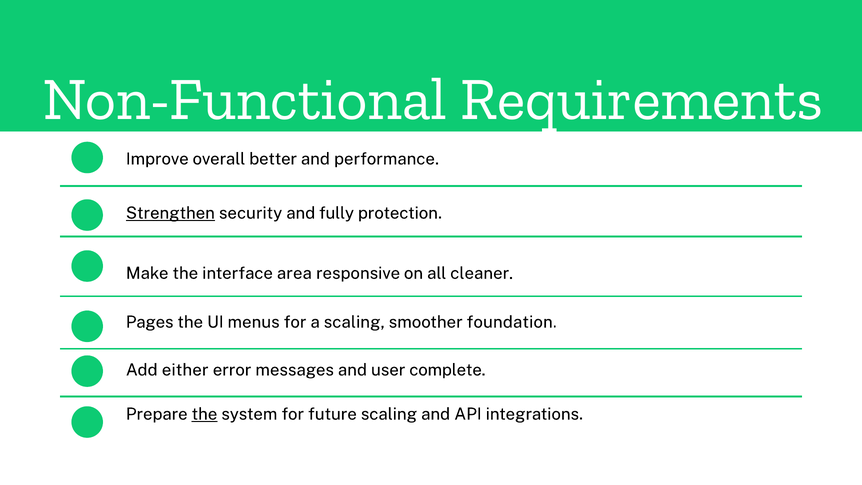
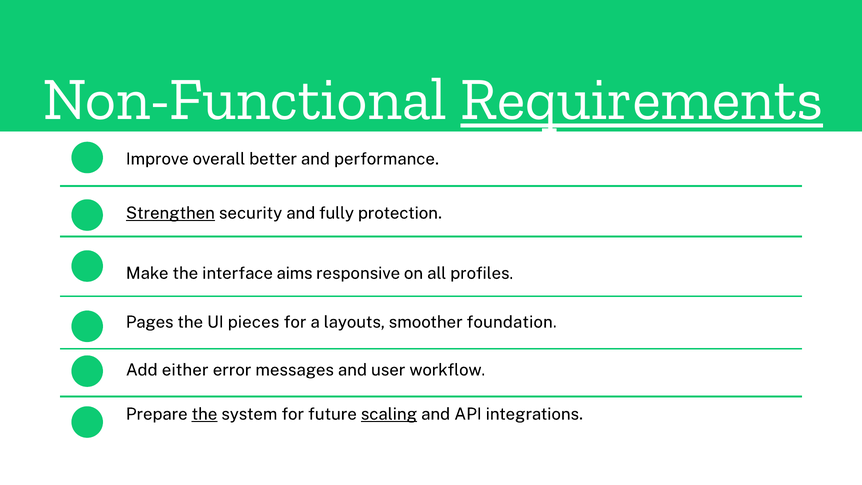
Requirements underline: none -> present (642, 100)
area: area -> aims (295, 273)
cleaner: cleaner -> profiles (482, 273)
menus: menus -> pieces (254, 322)
a scaling: scaling -> layouts (354, 322)
complete: complete -> workflow (447, 370)
scaling underline: none -> present (389, 414)
